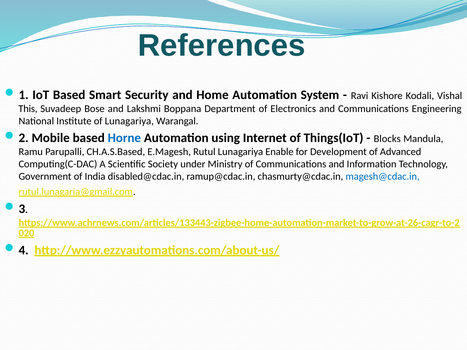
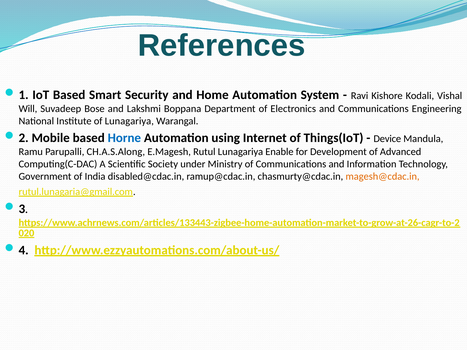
This: This -> Will (28, 109)
Blocks: Blocks -> Device (387, 139)
CH.A.S.Based: CH.A.S.Based -> CH.A.S.Along (116, 152)
magesh@cdac.in colour: blue -> orange (383, 177)
